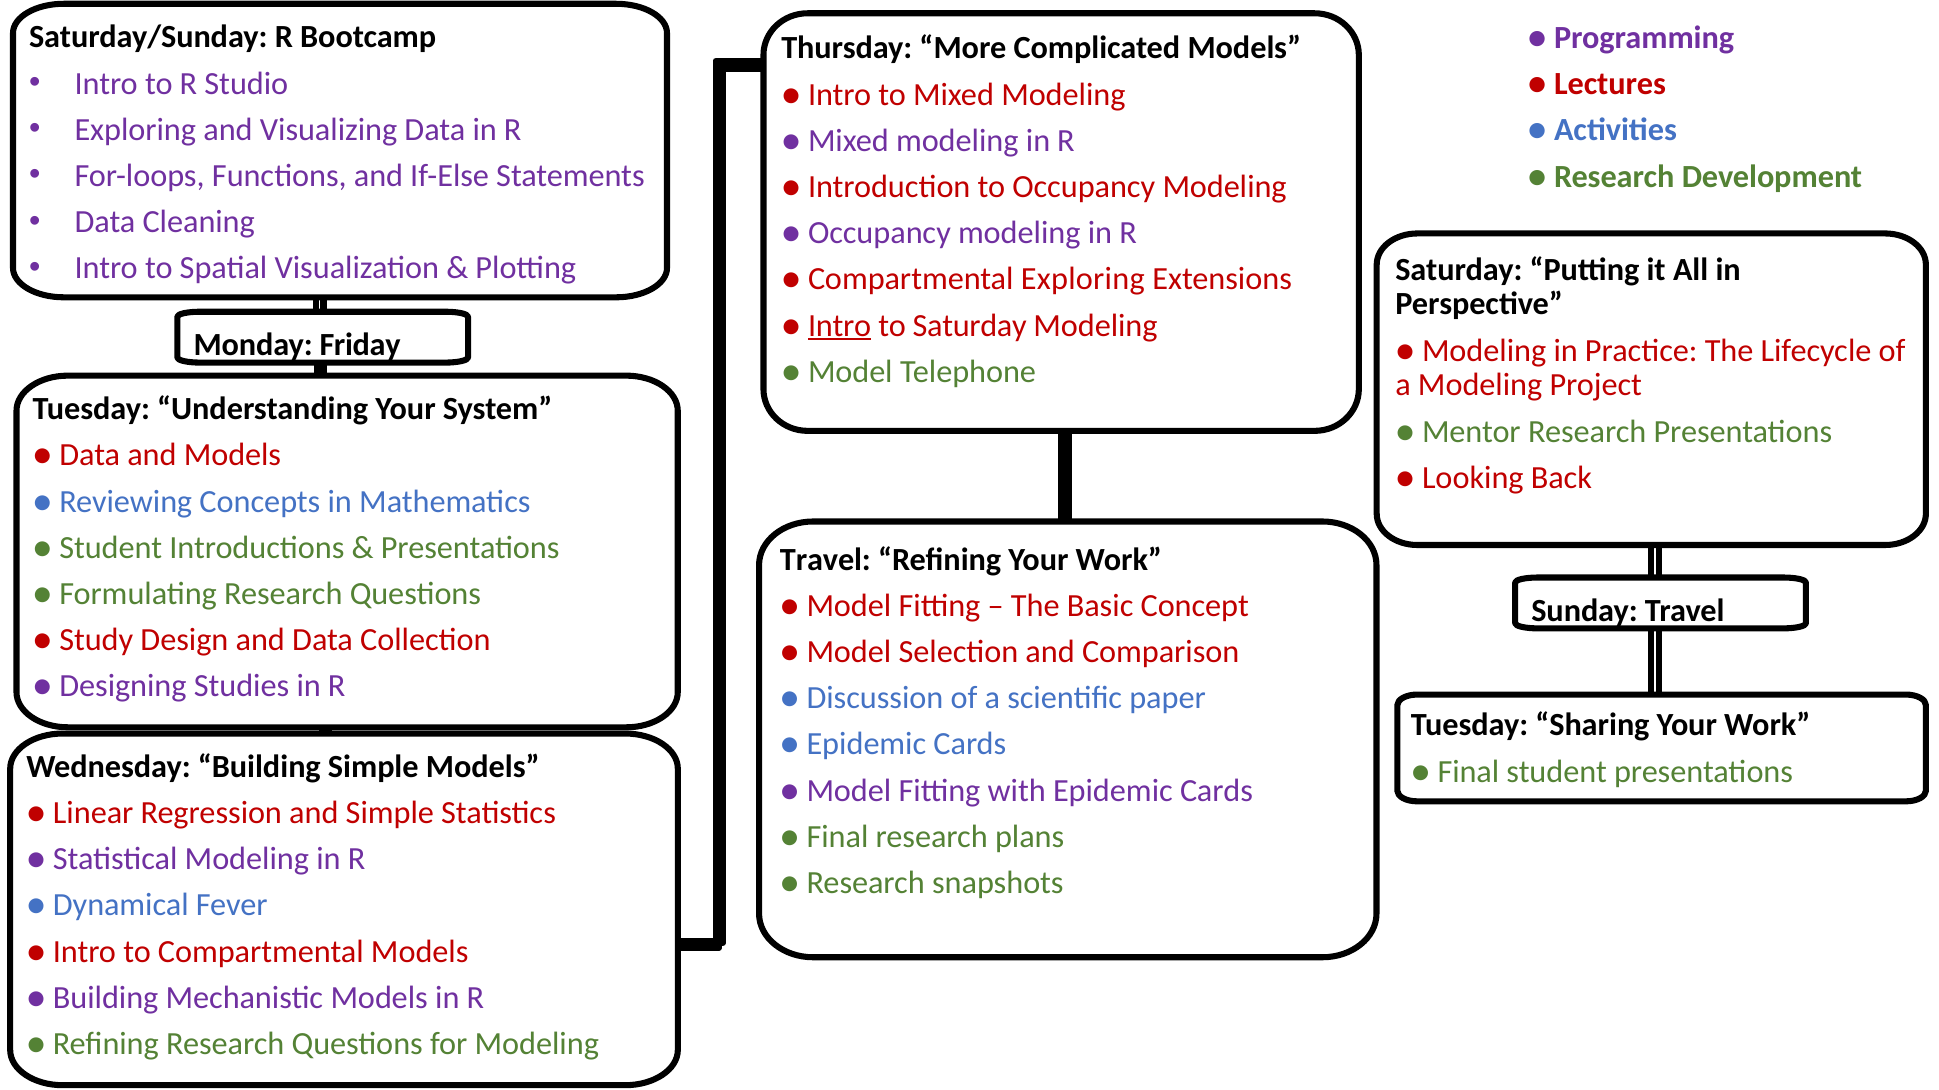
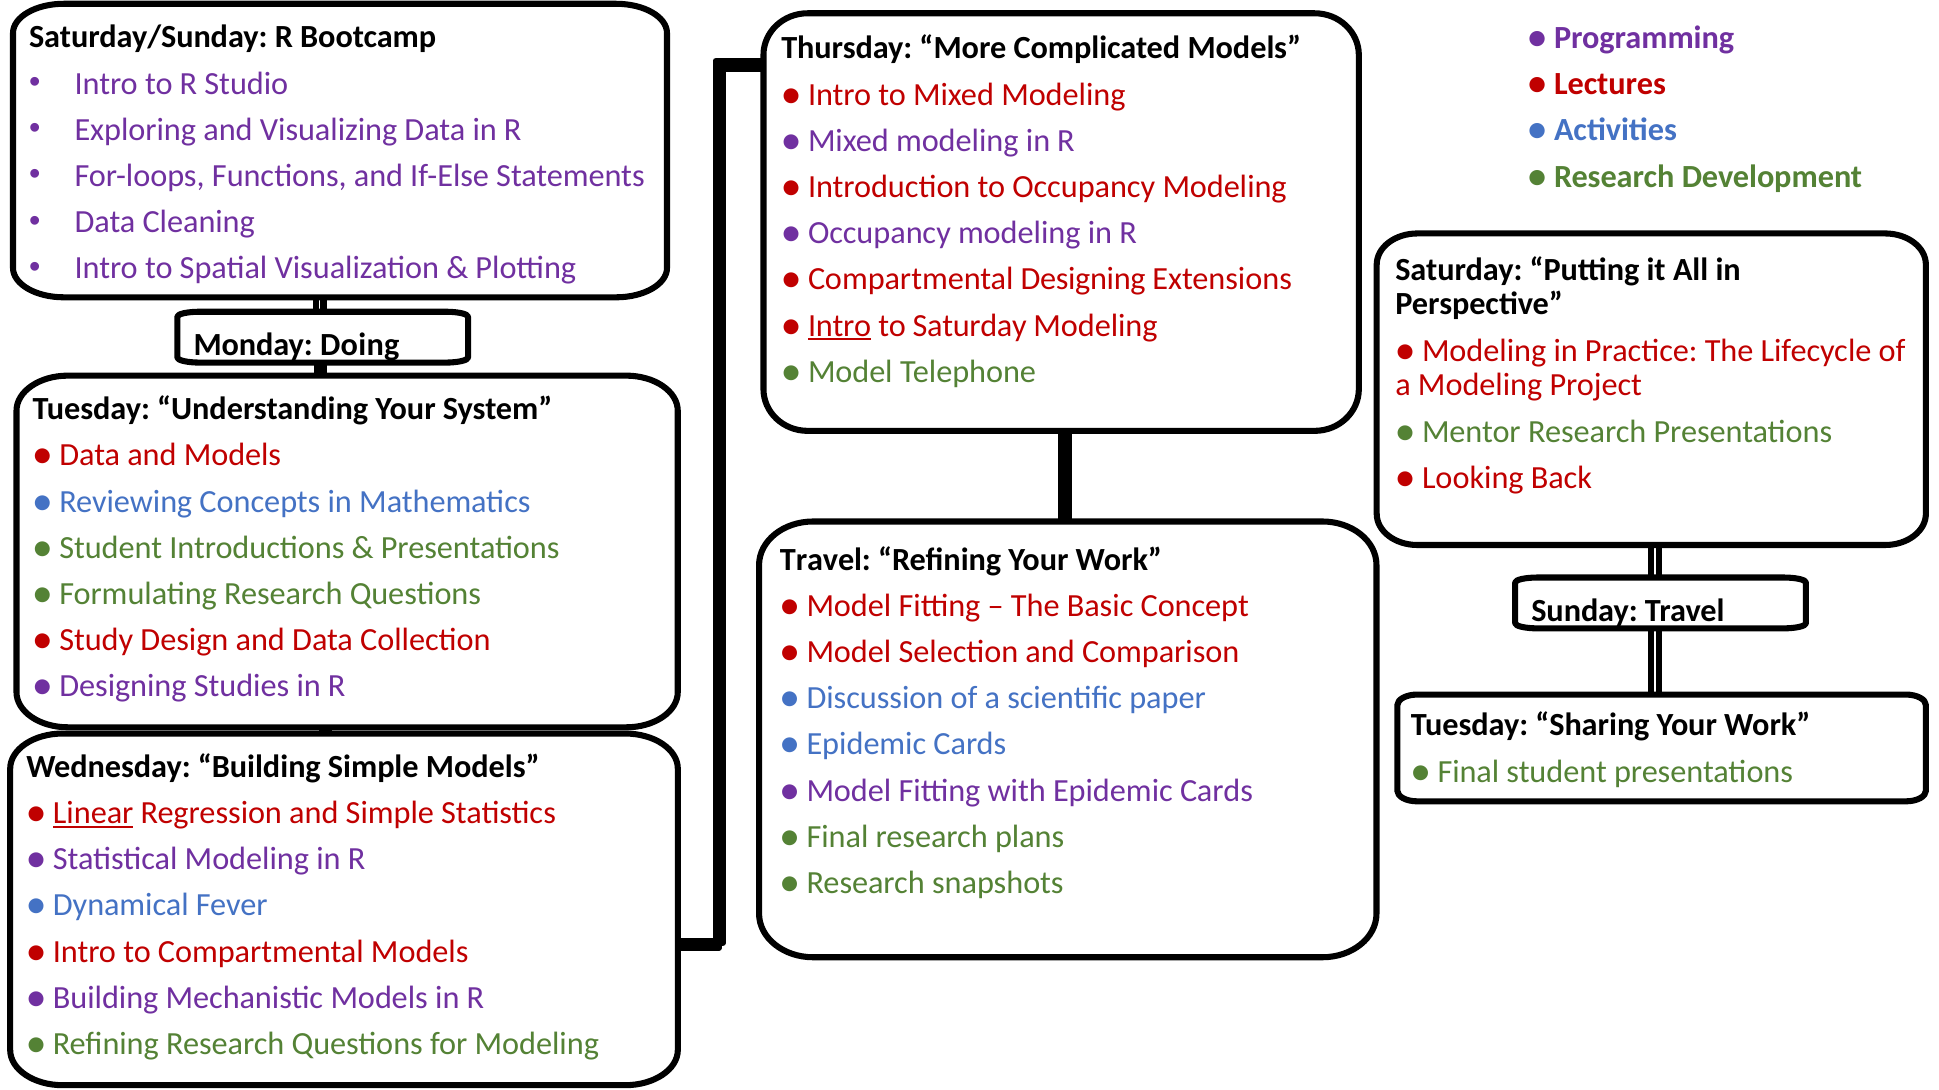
Compartmental Exploring: Exploring -> Designing (1083, 279)
Friday: Friday -> Doing (360, 345)
Linear underline: none -> present (93, 814)
